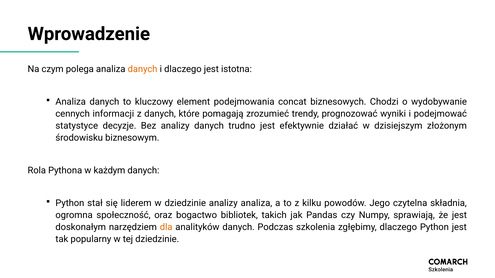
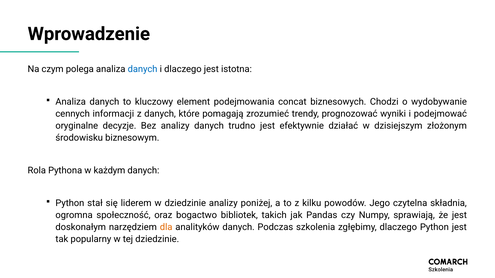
danych colour: orange -> blue (143, 69)
statystyce: statystyce -> oryginalne (77, 126)
analizy analiza: analiza -> poniżej (256, 203)
